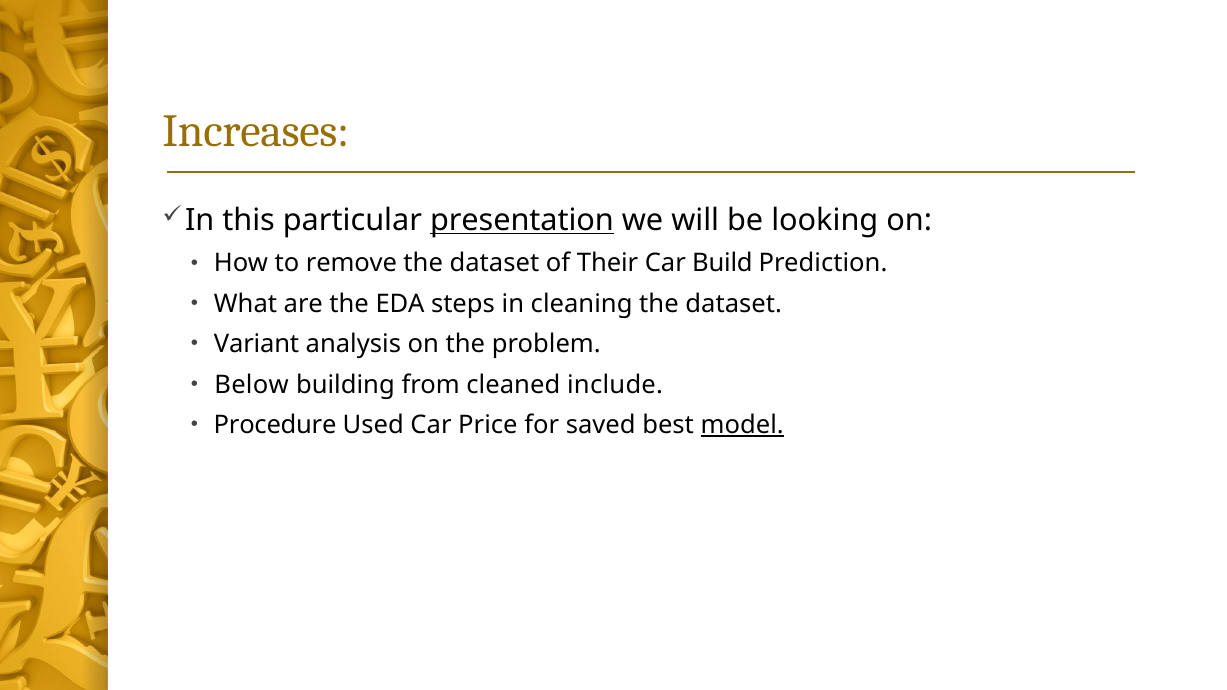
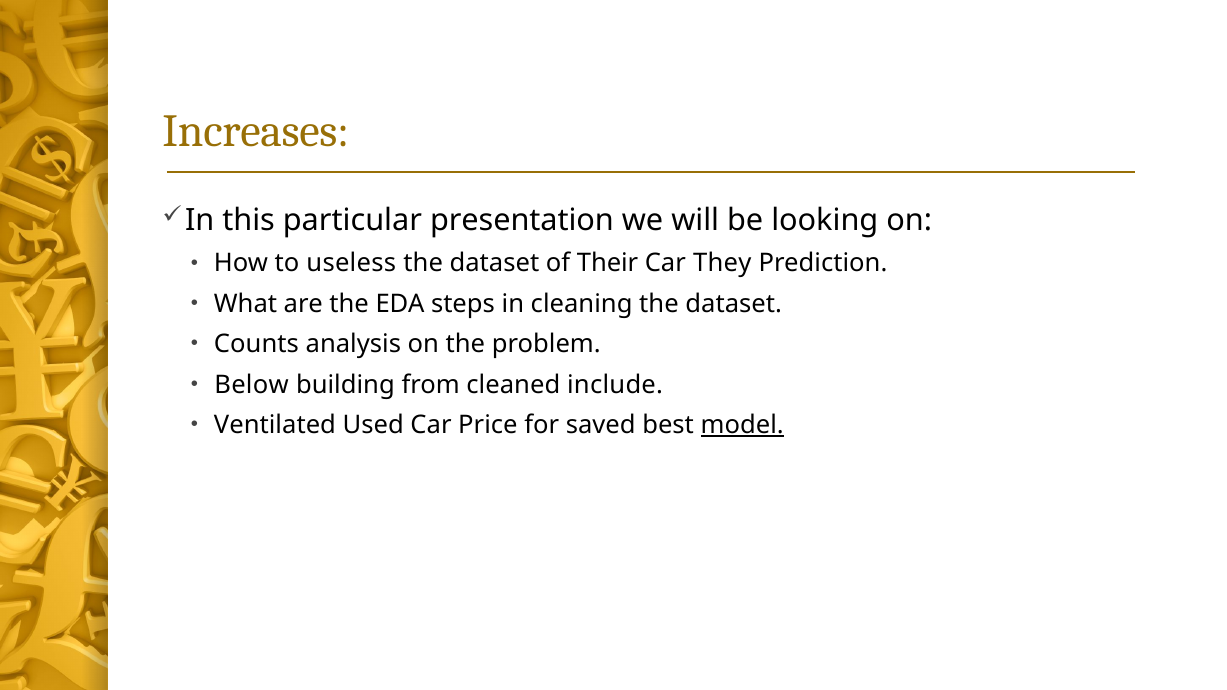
presentation underline: present -> none (522, 220)
remove: remove -> useless (351, 264)
Build: Build -> They (722, 264)
Variant: Variant -> Counts (256, 344)
Procedure: Procedure -> Ventilated (275, 425)
